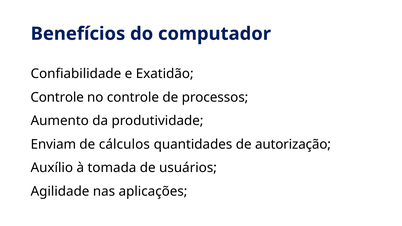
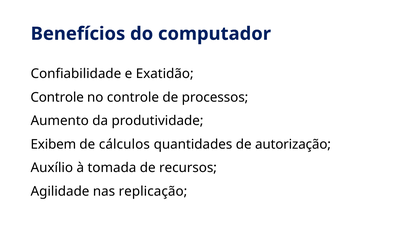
Enviam: Enviam -> Exibem (53, 144)
usuários: usuários -> recursos (188, 168)
aplicações: aplicações -> replicação (153, 191)
